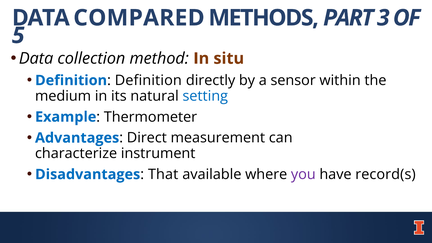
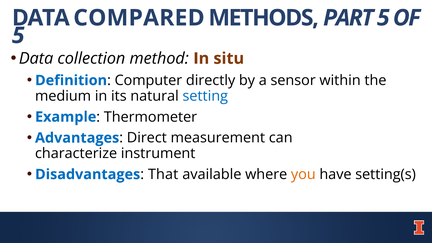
PART 3: 3 -> 5 (383, 18)
Definition Definition: Definition -> Computer (148, 80)
you colour: purple -> orange (303, 174)
record(s: record(s -> setting(s (386, 174)
